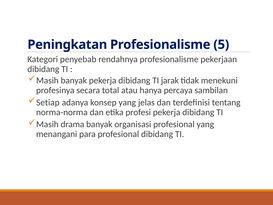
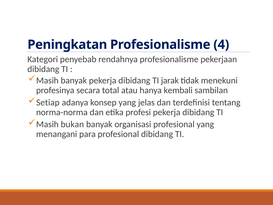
5: 5 -> 4 (221, 45)
percaya: percaya -> kembali (178, 90)
drama: drama -> bukan (72, 124)
